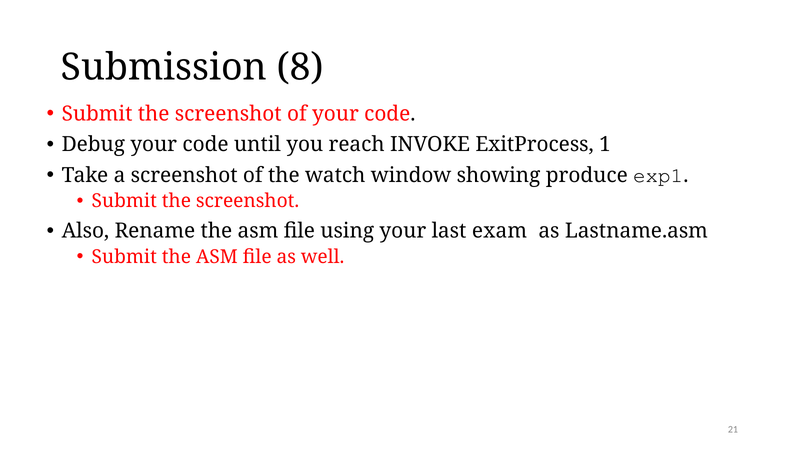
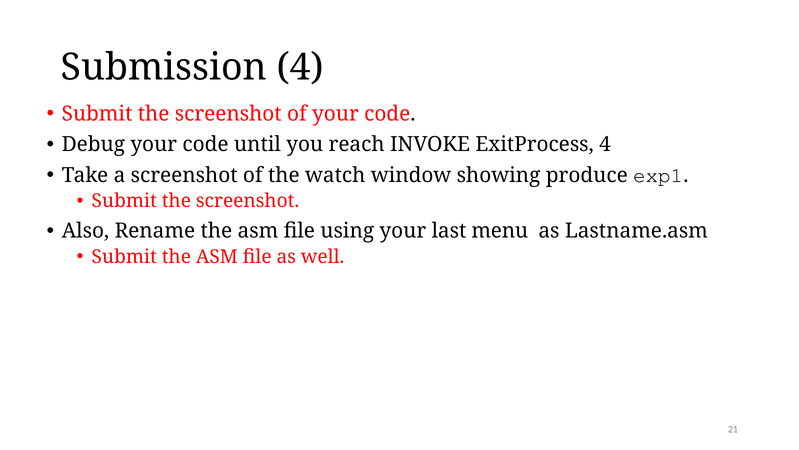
Submission 8: 8 -> 4 (300, 67)
ExitProcess 1: 1 -> 4 (605, 144)
exam: exam -> menu (500, 231)
